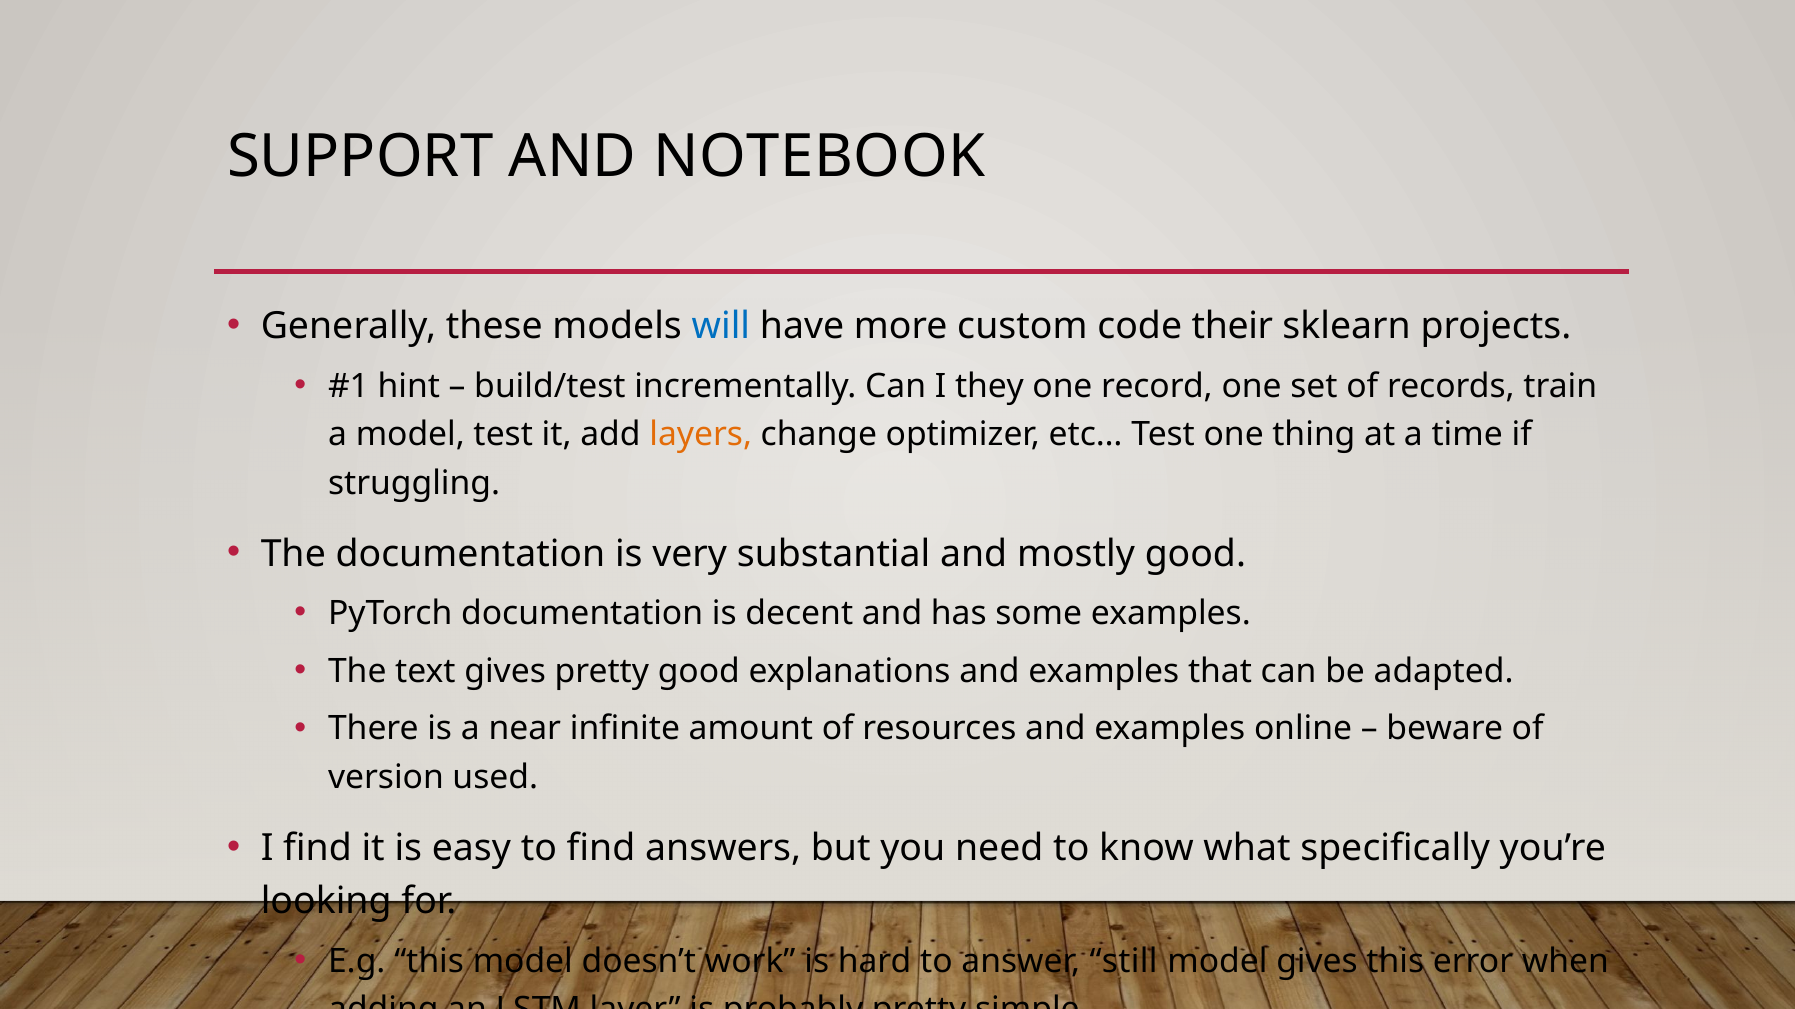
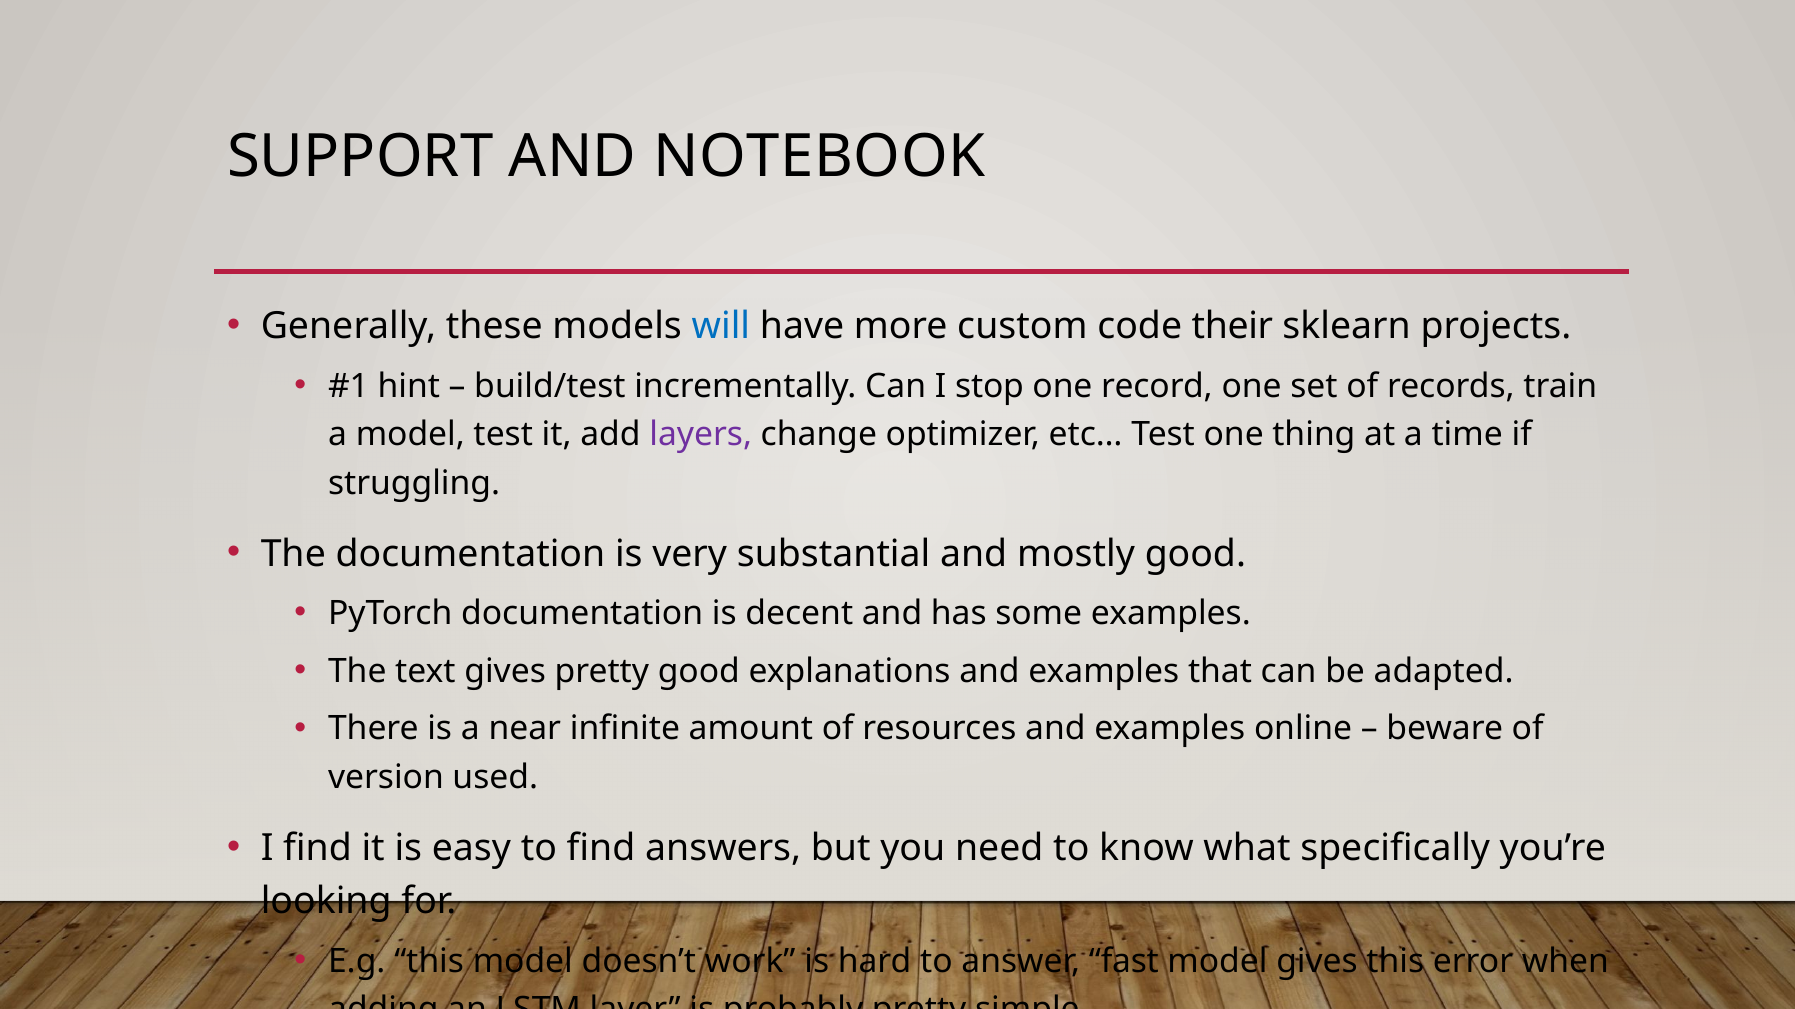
they: they -> stop (989, 387)
layers colour: orange -> purple (701, 435)
still: still -> fast (1124, 962)
